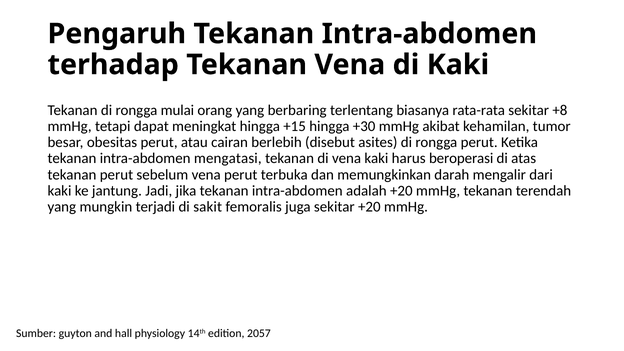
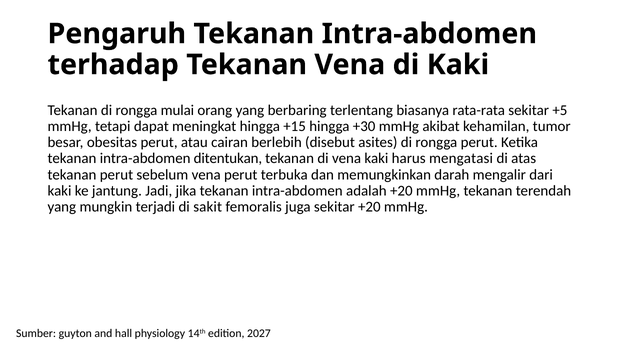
+8: +8 -> +5 (560, 110)
mengatasi: mengatasi -> ditentukan (228, 159)
beroperasi: beroperasi -> mengatasi (461, 159)
2057: 2057 -> 2027 (259, 333)
